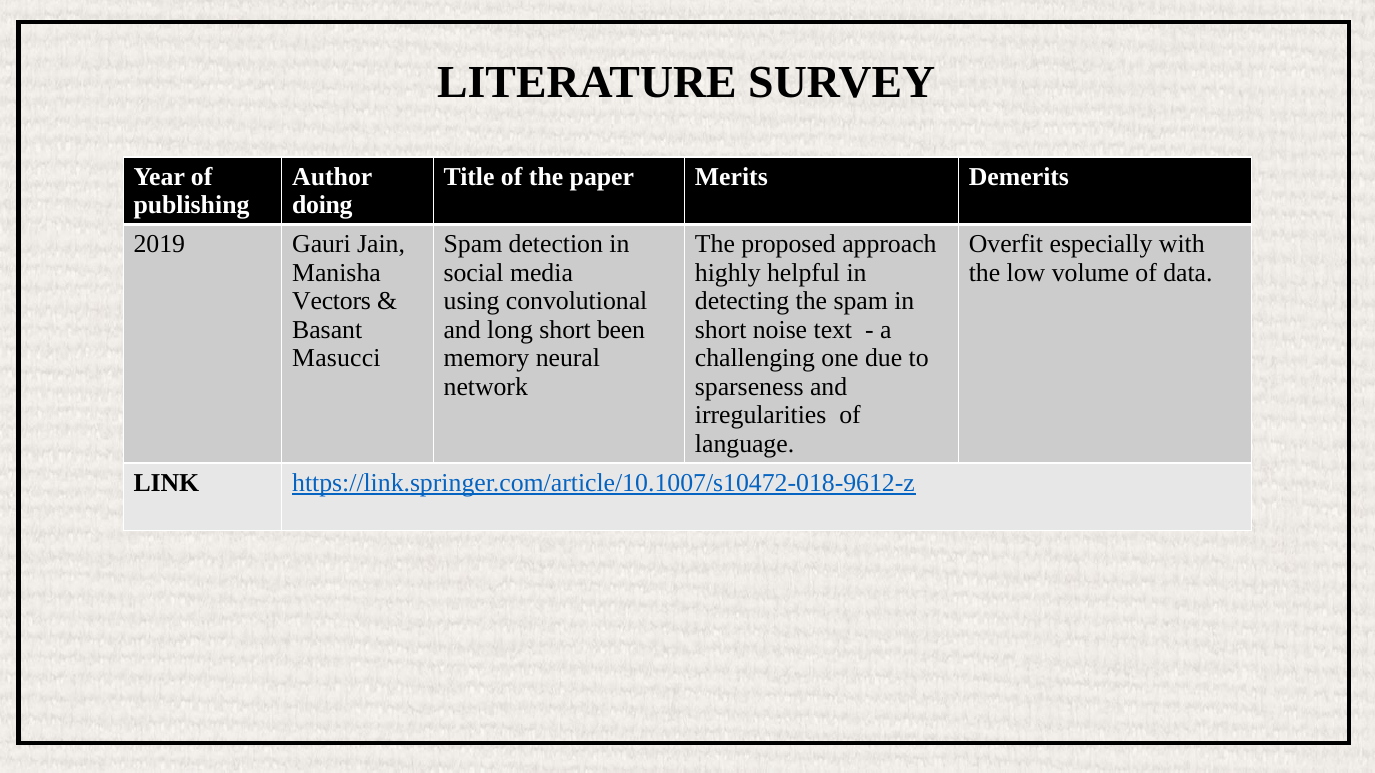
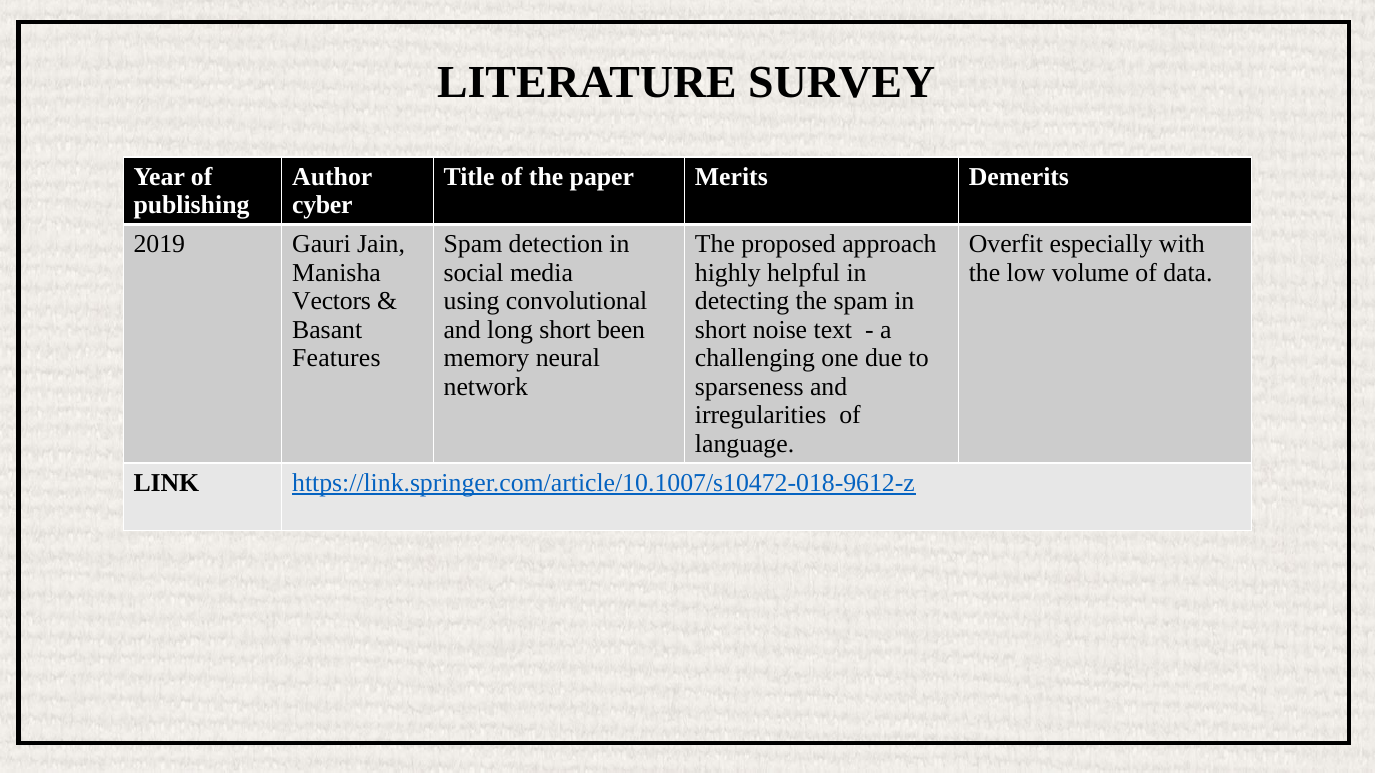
doing: doing -> cyber (322, 205)
Masucci: Masucci -> Features (336, 358)
